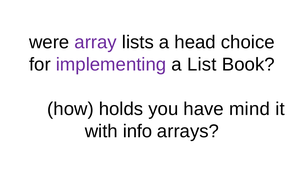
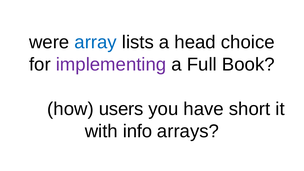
array colour: purple -> blue (96, 42)
List: List -> Full (202, 65)
holds: holds -> users (121, 109)
mind: mind -> short (250, 109)
